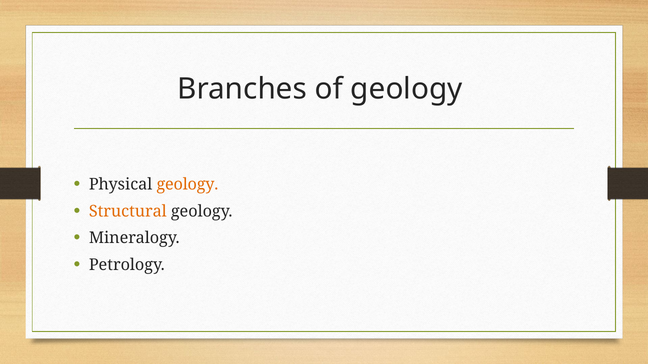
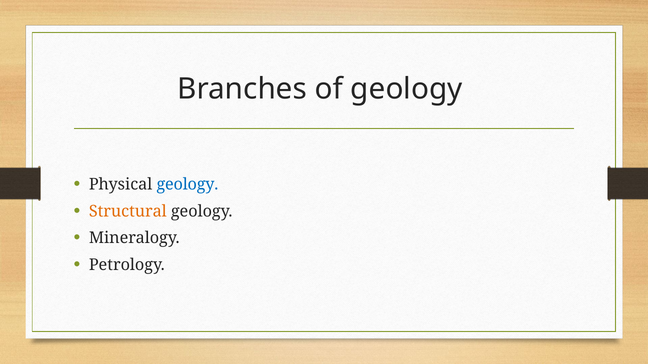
geology colour: orange -> blue (187, 185)
